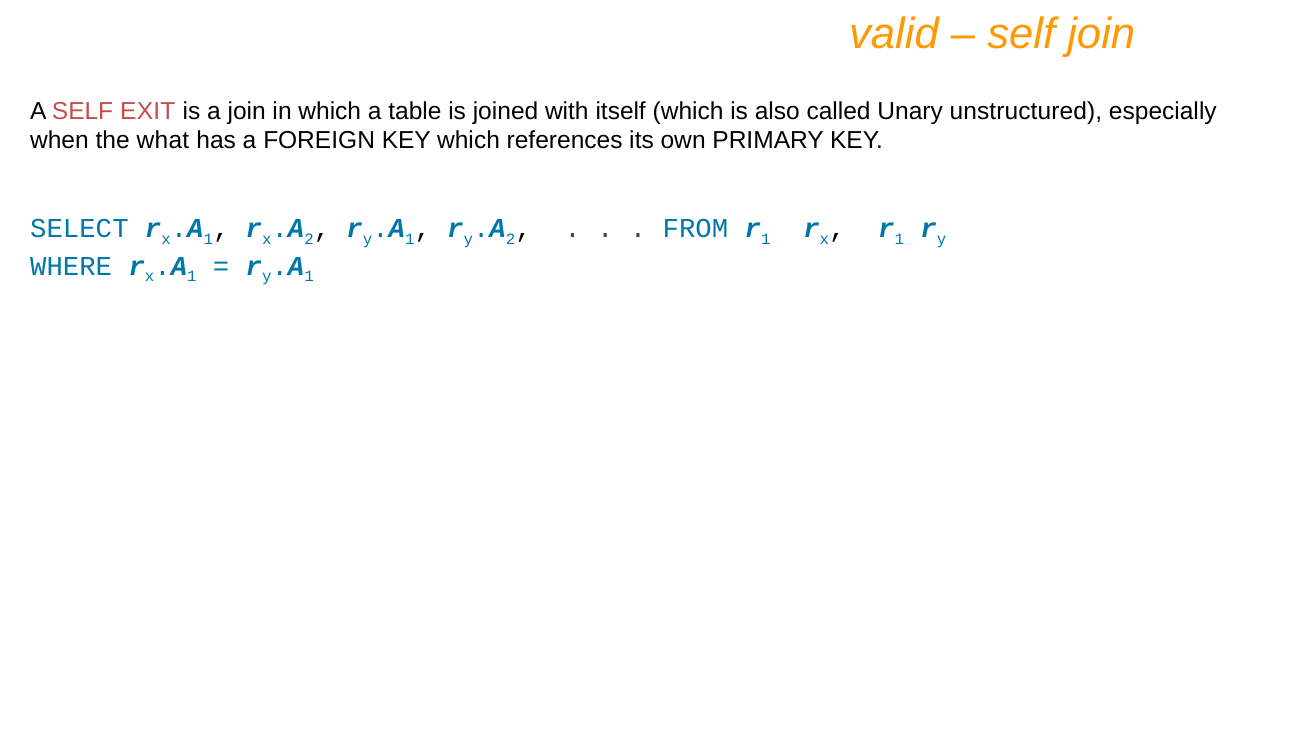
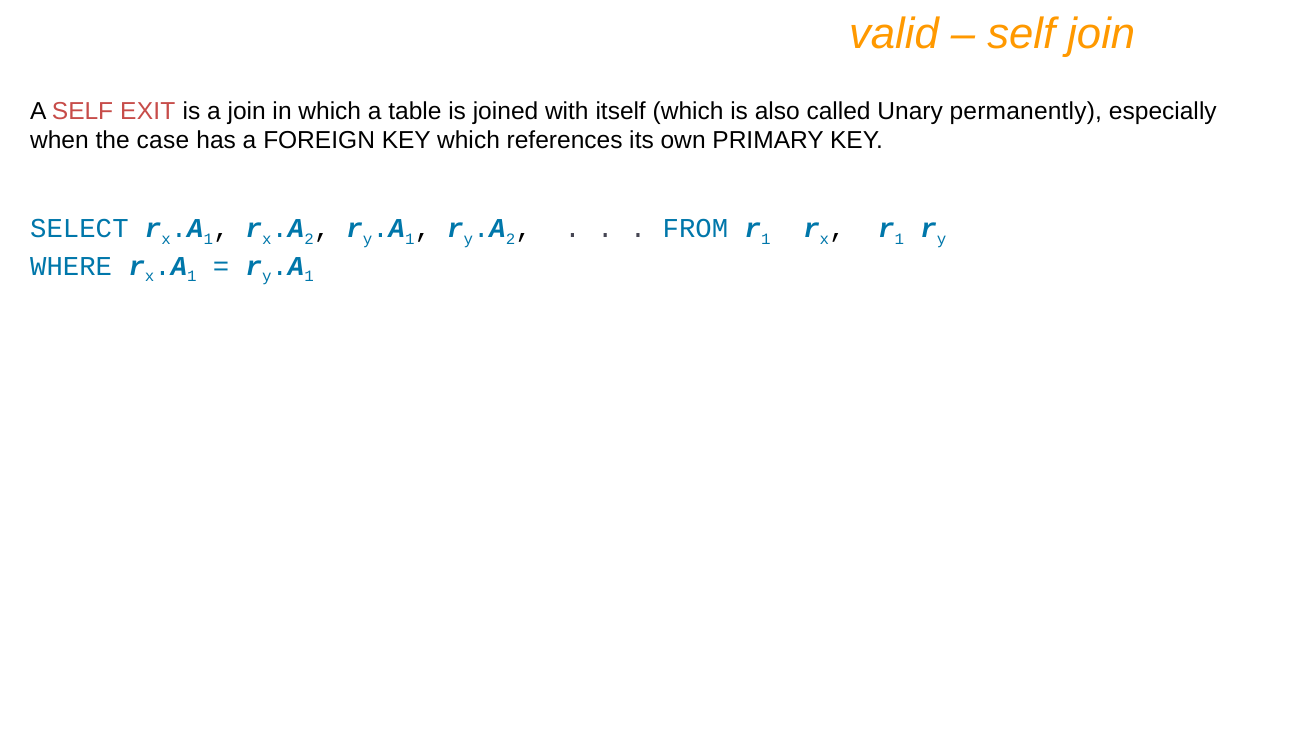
unstructured: unstructured -> permanently (1026, 111)
what: what -> case (163, 141)
